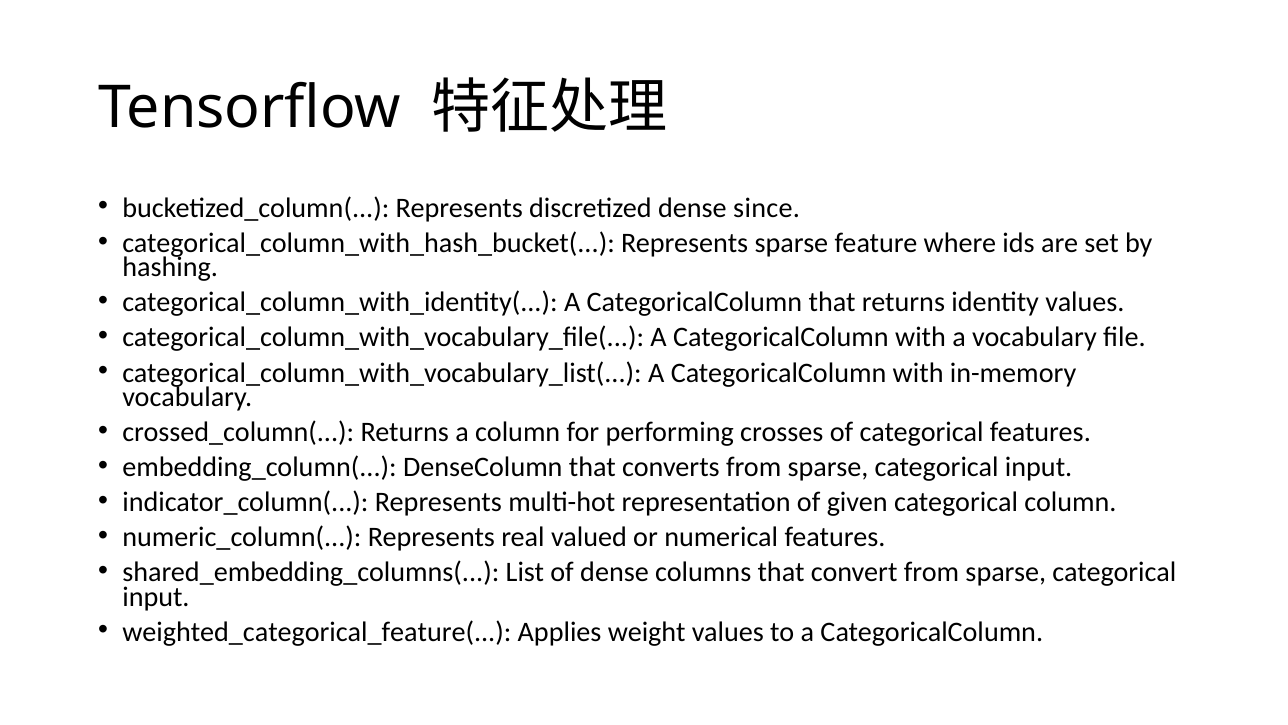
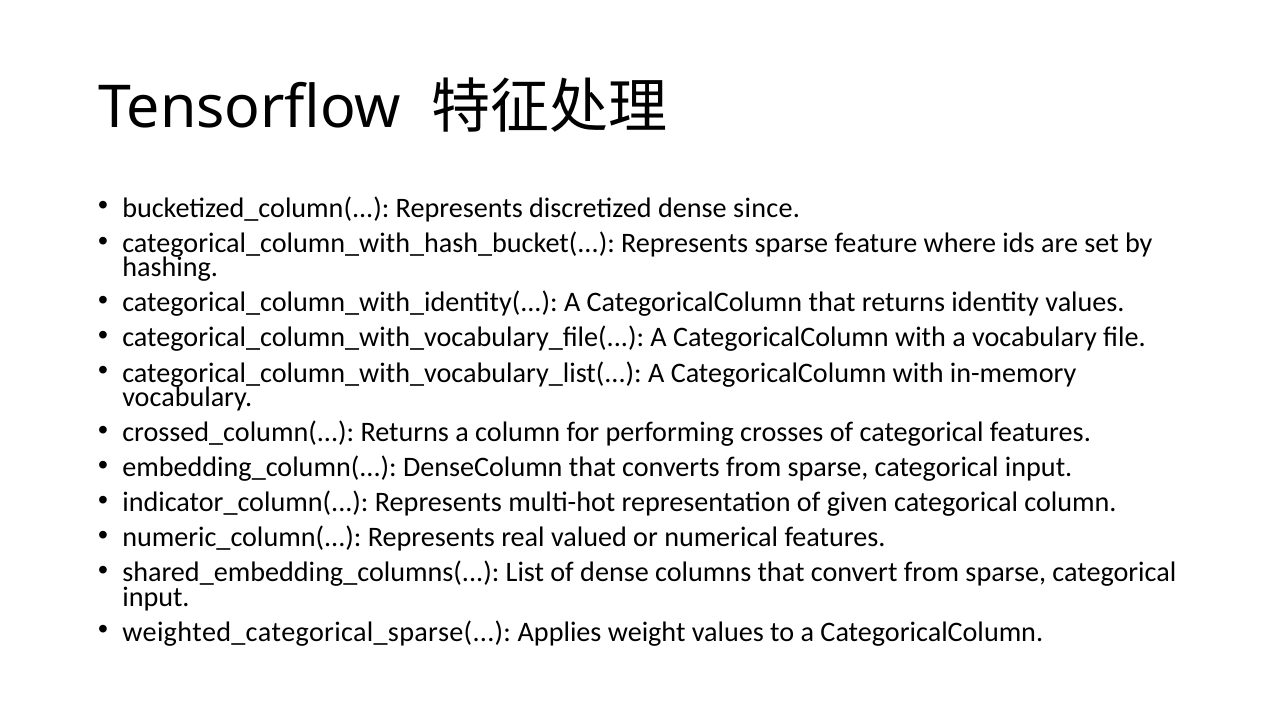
weighted_categorical_feature(: weighted_categorical_feature( -> weighted_categorical_sparse( (317, 632)
